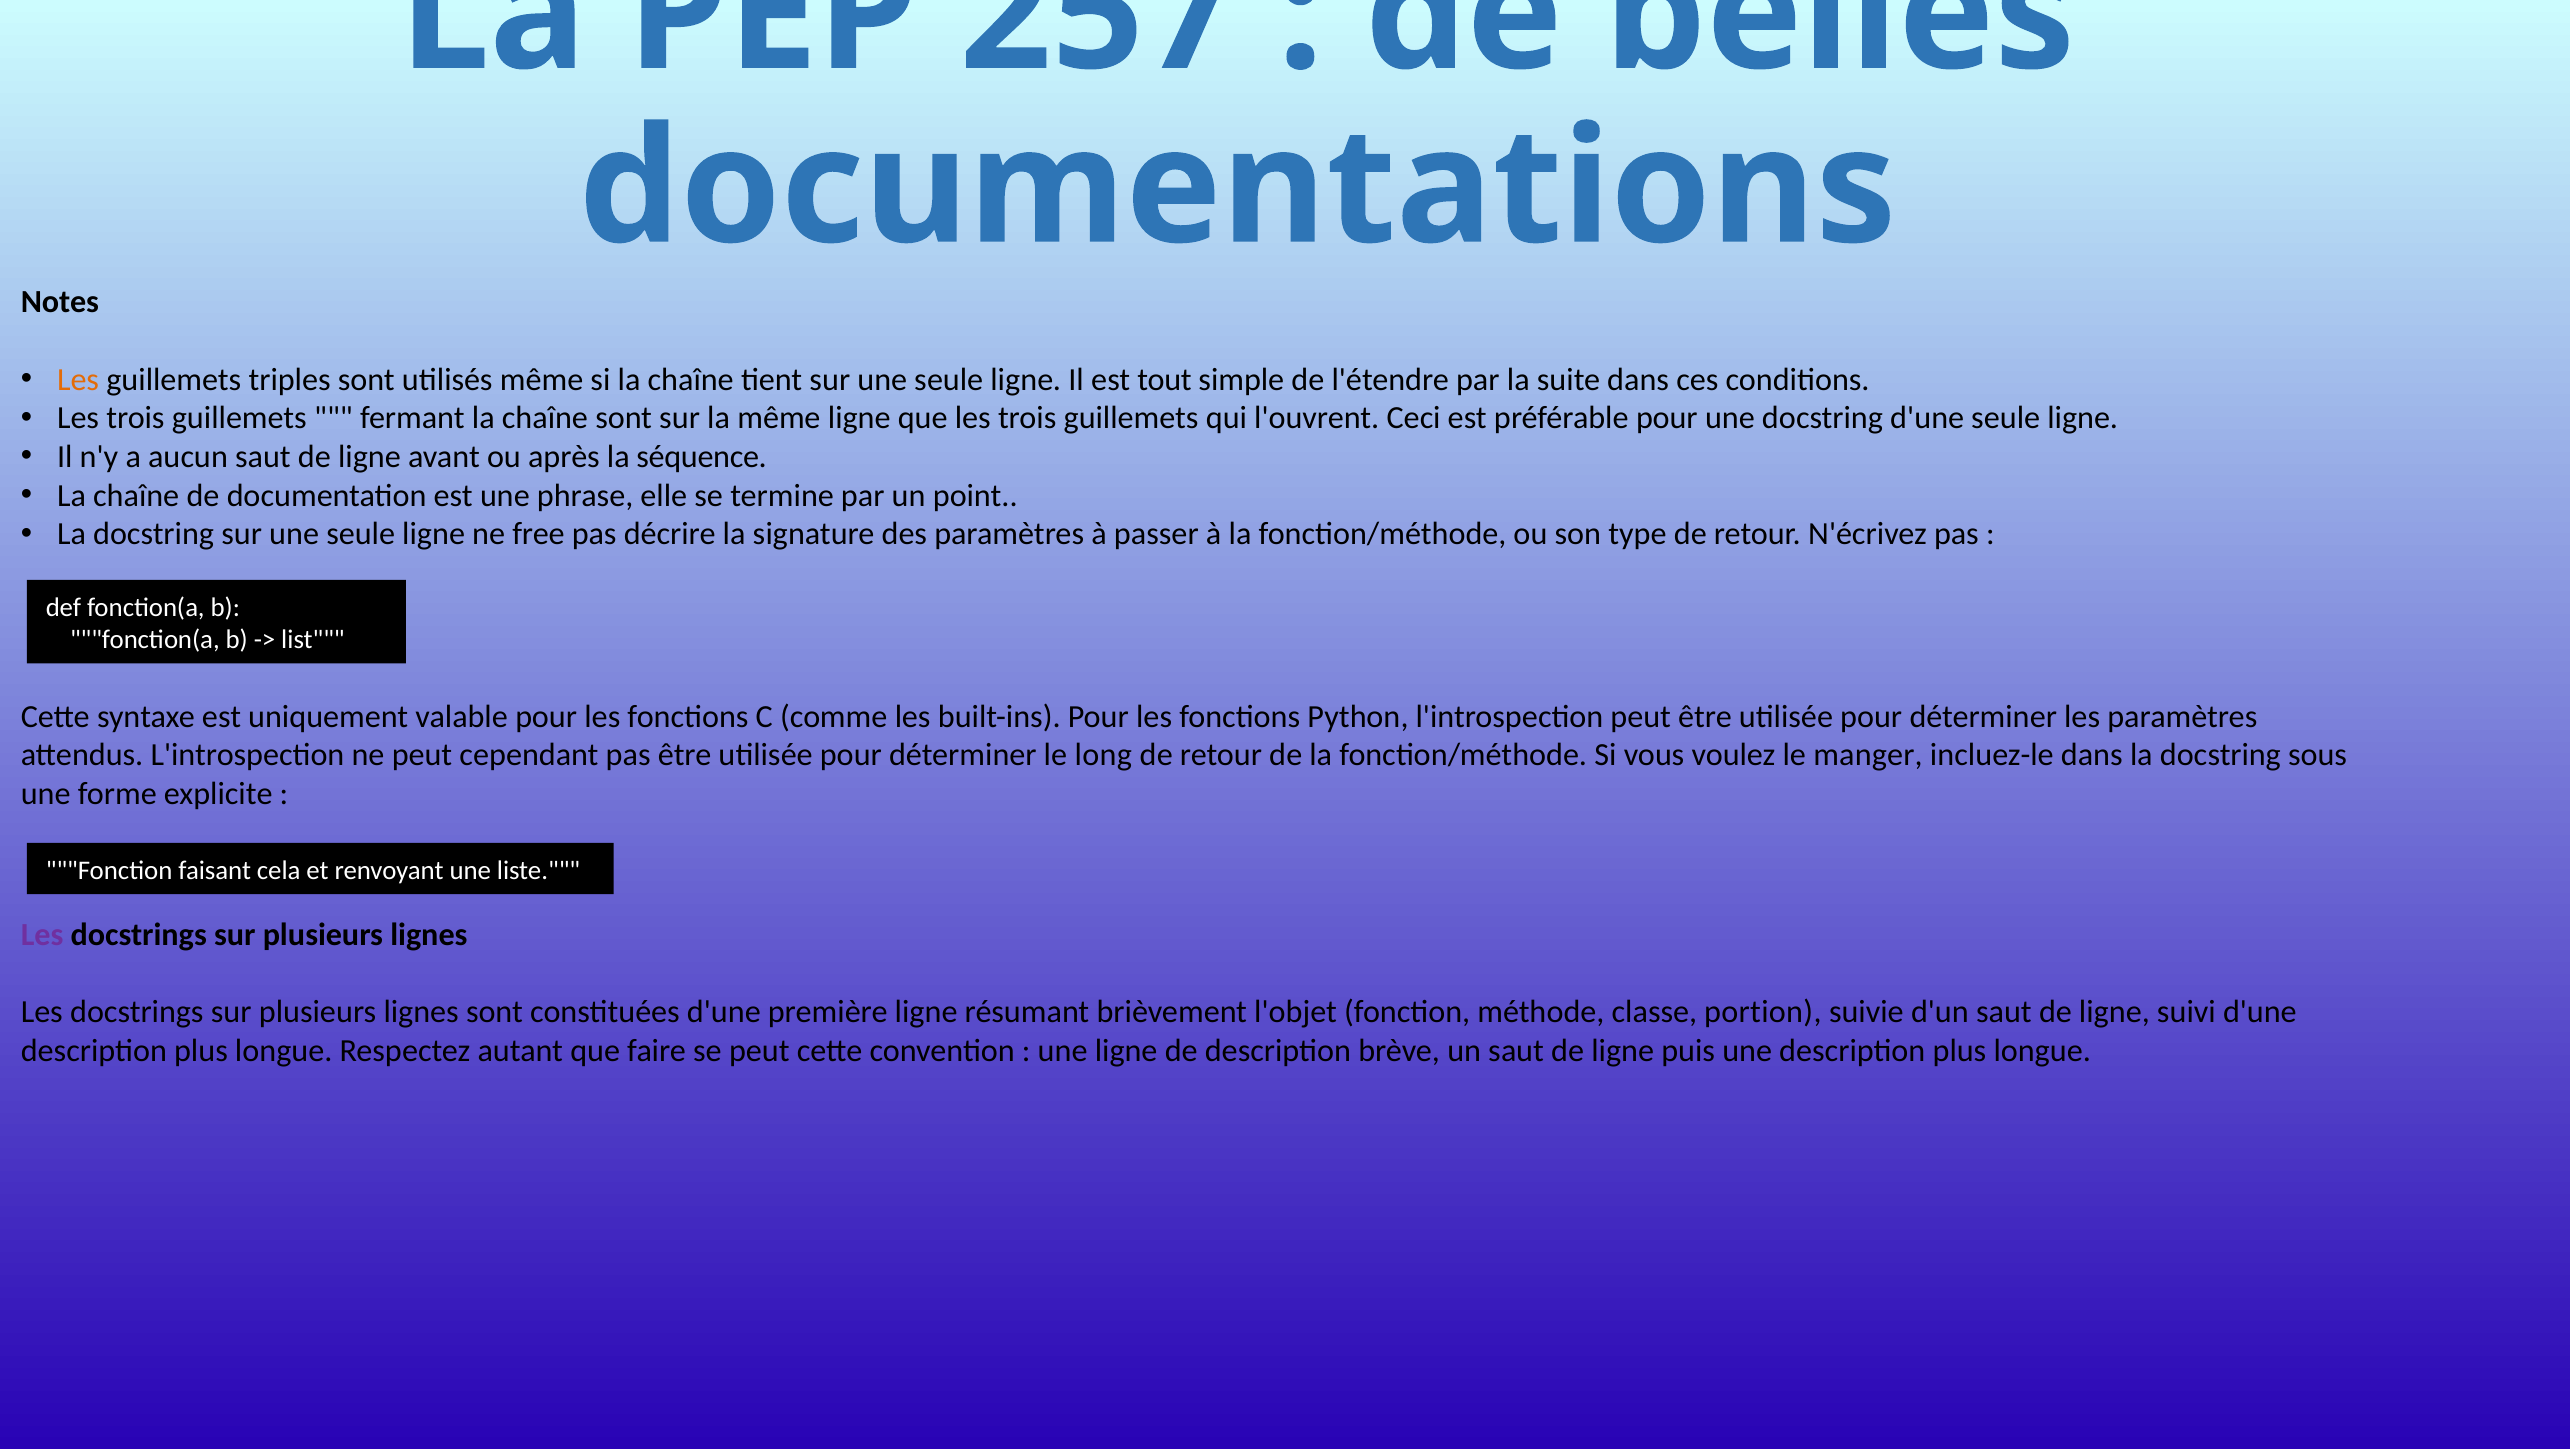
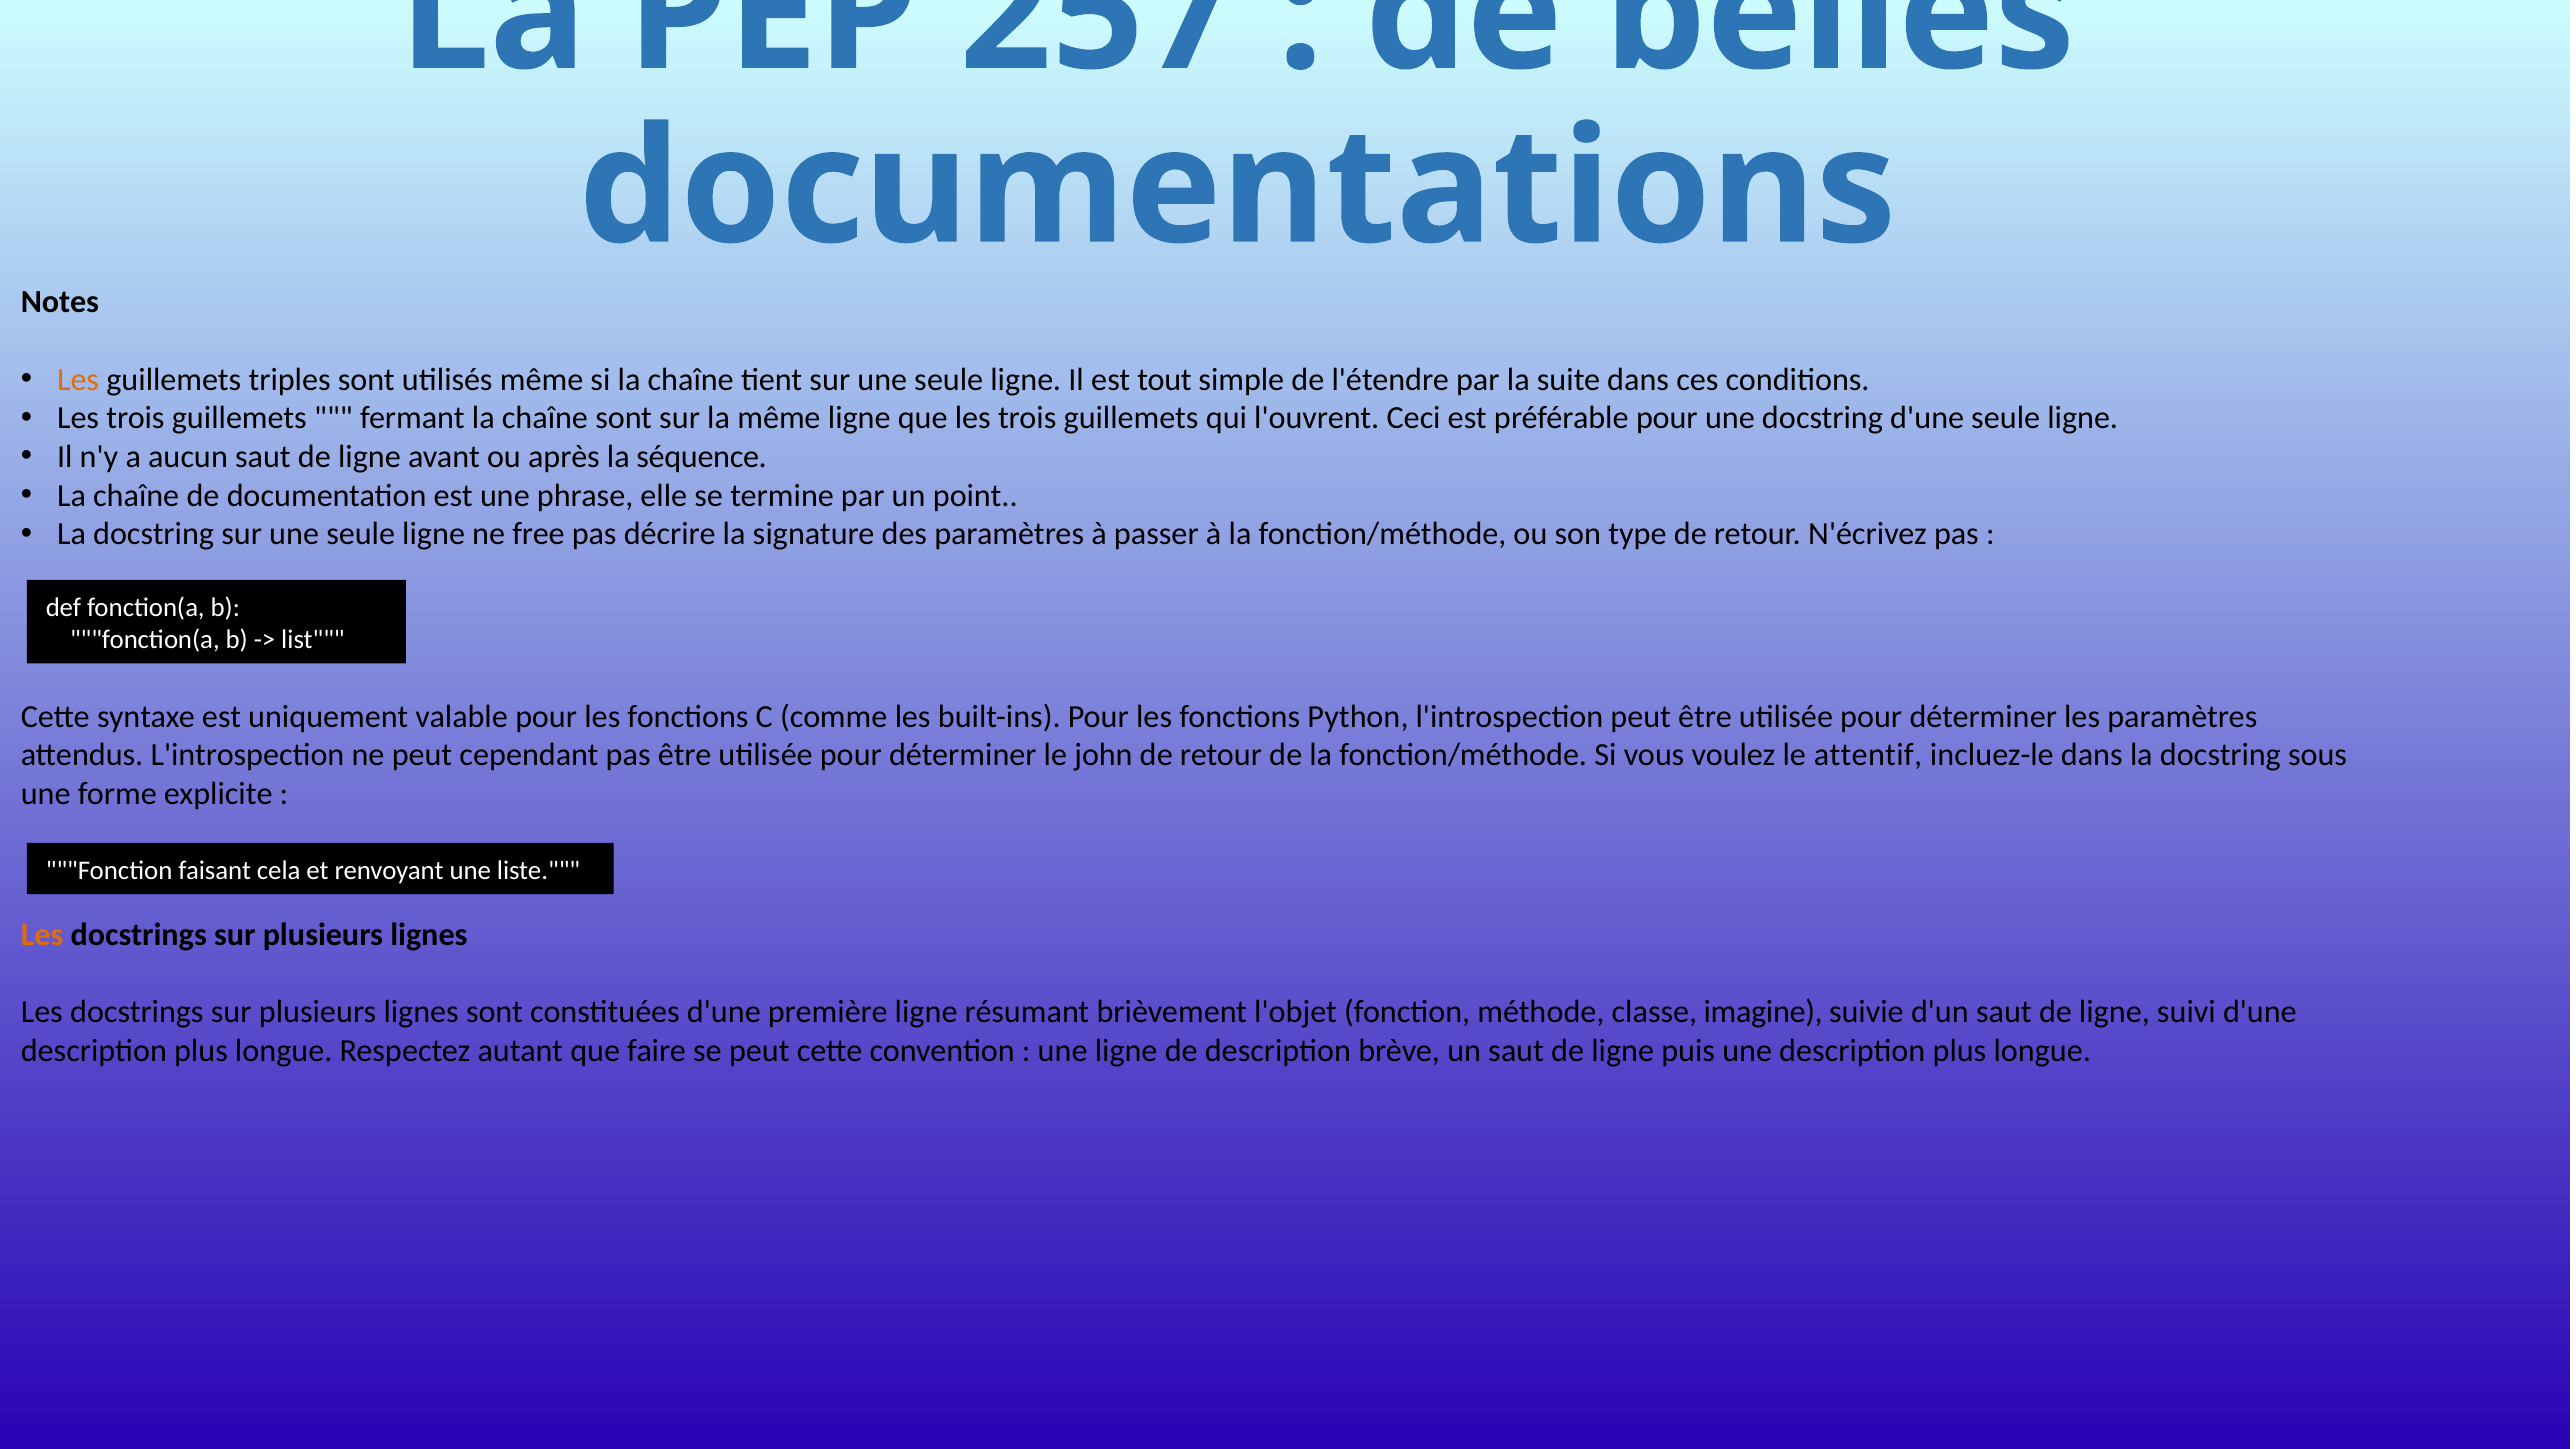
long: long -> john (1104, 755)
manger: manger -> attentif (1868, 755)
Les colour: purple -> orange (42, 935)
portion: portion -> imagine (1763, 1012)
